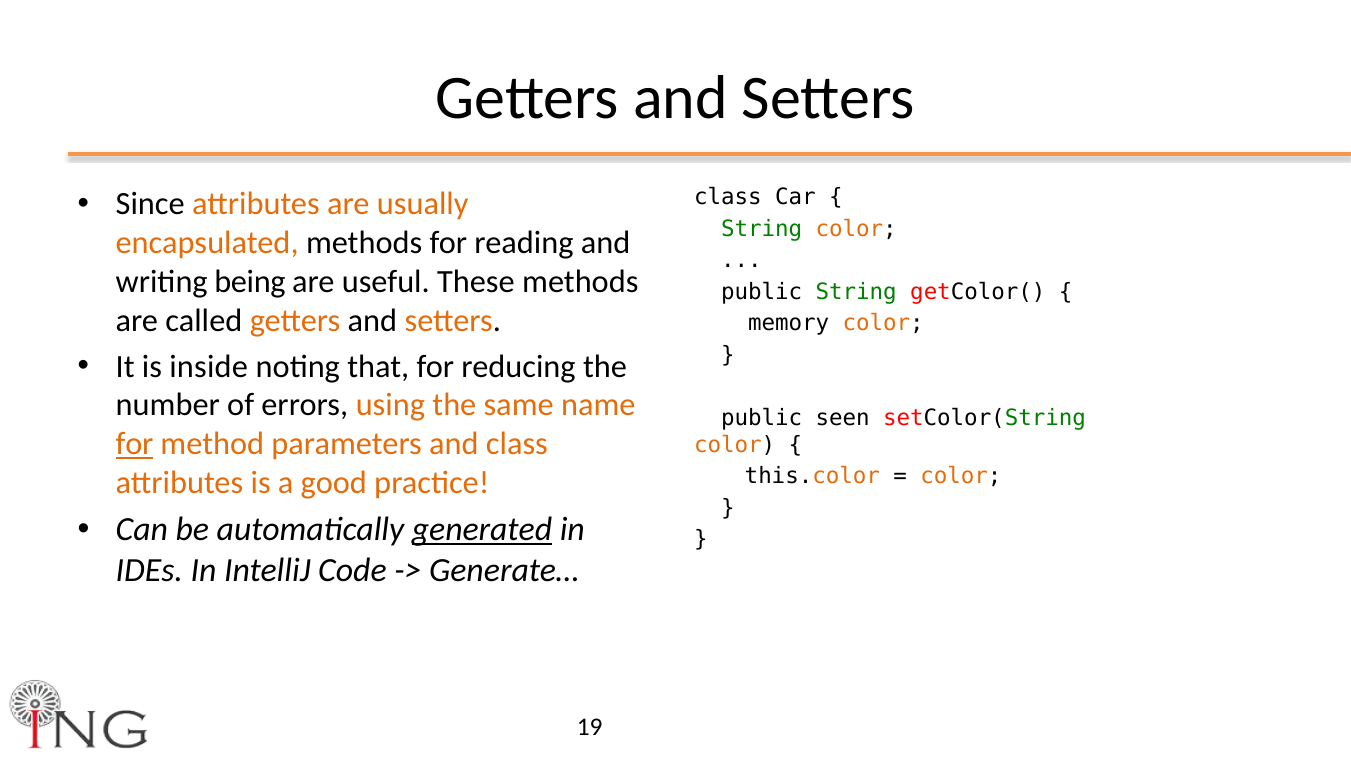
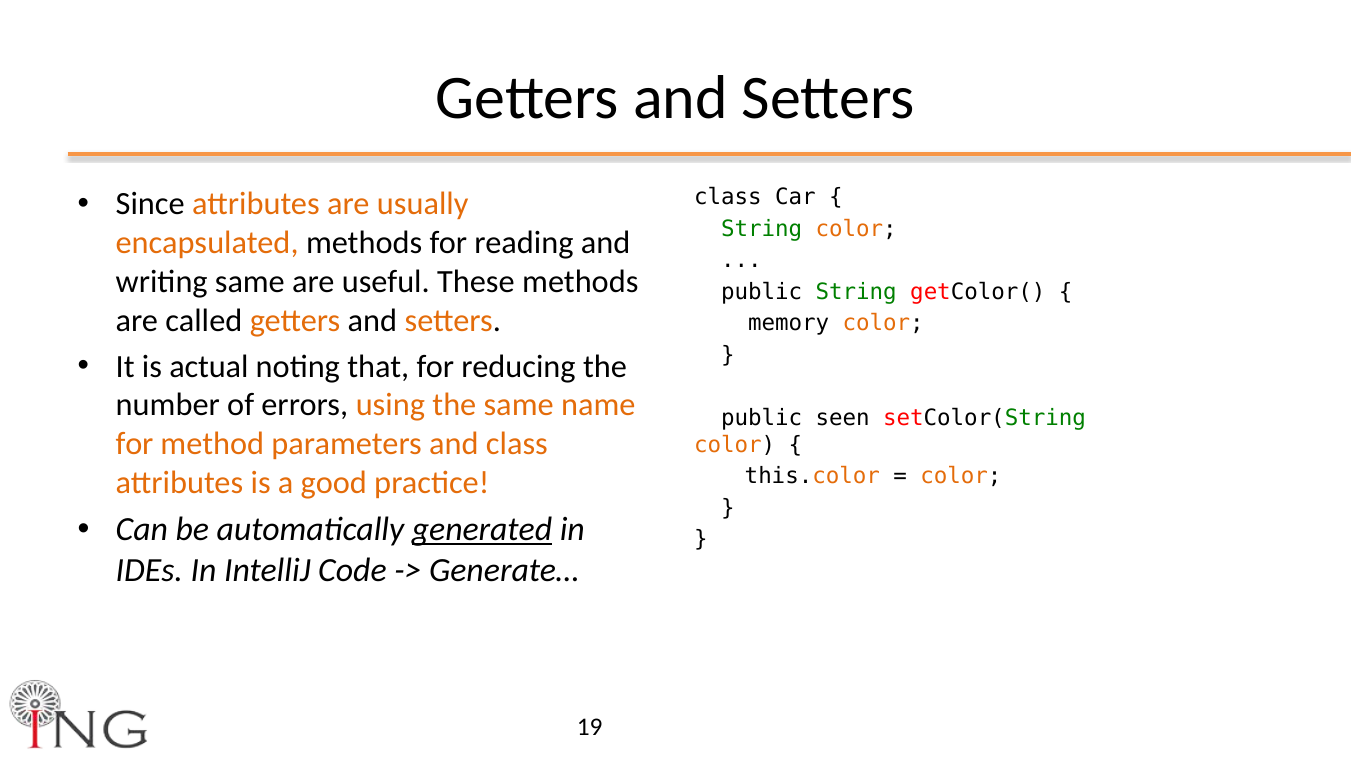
writing being: being -> same (250, 282)
inside: inside -> actual (209, 366)
for underline: present -> none (135, 444)
